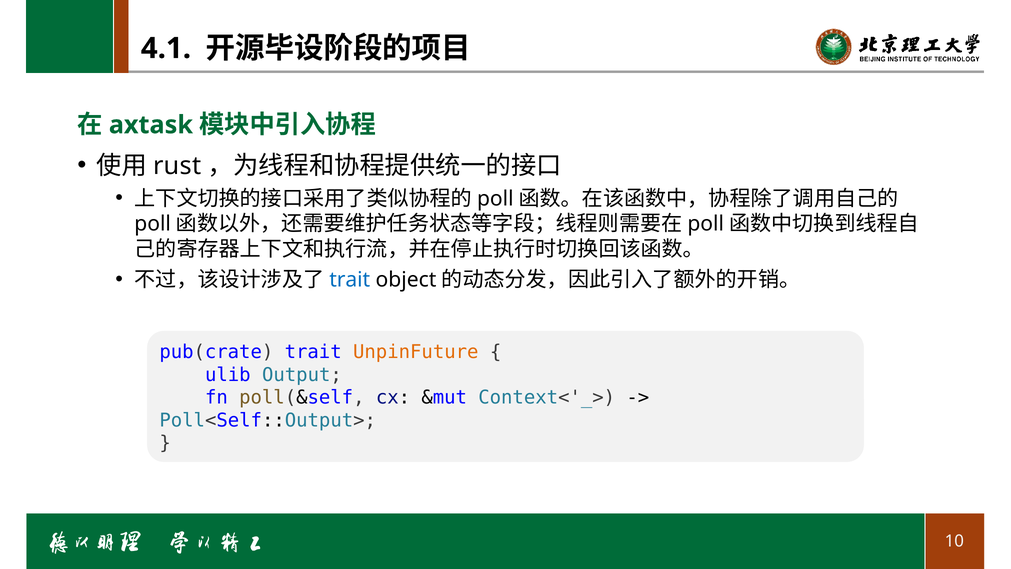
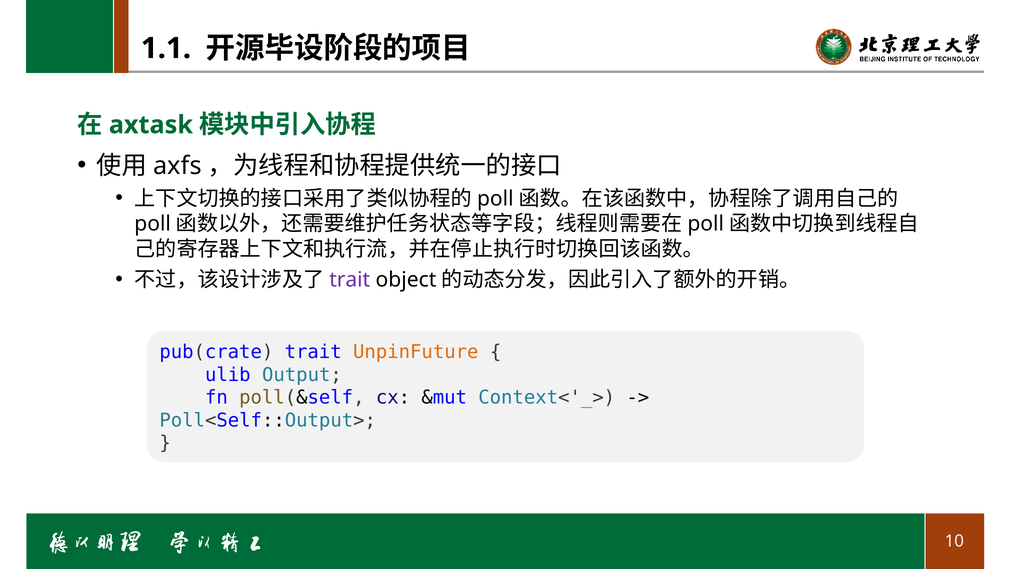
4.1: 4.1 -> 1.1 (166, 48)
rust: rust -> axfs (177, 166)
trait colour: blue -> purple (350, 280)
